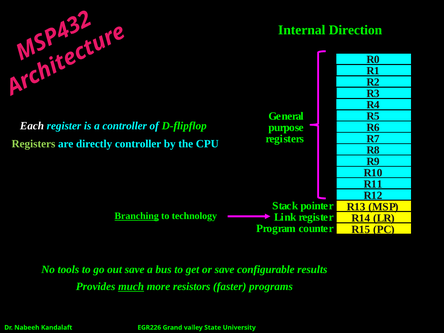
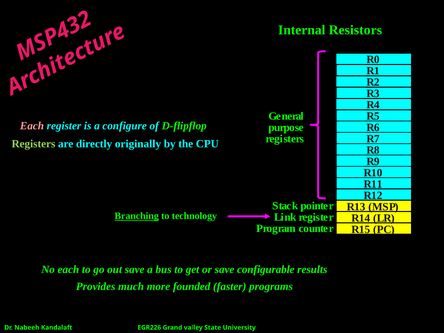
Direction: Direction -> Resistors (355, 30)
Each colour: white -> pink (32, 126)
a controller: controller -> configure (125, 126)
directly controller: controller -> originally (138, 144)
No tools: tools -> each (68, 269)
much underline: present -> none (131, 286)
resistors: resistors -> founded (192, 286)
